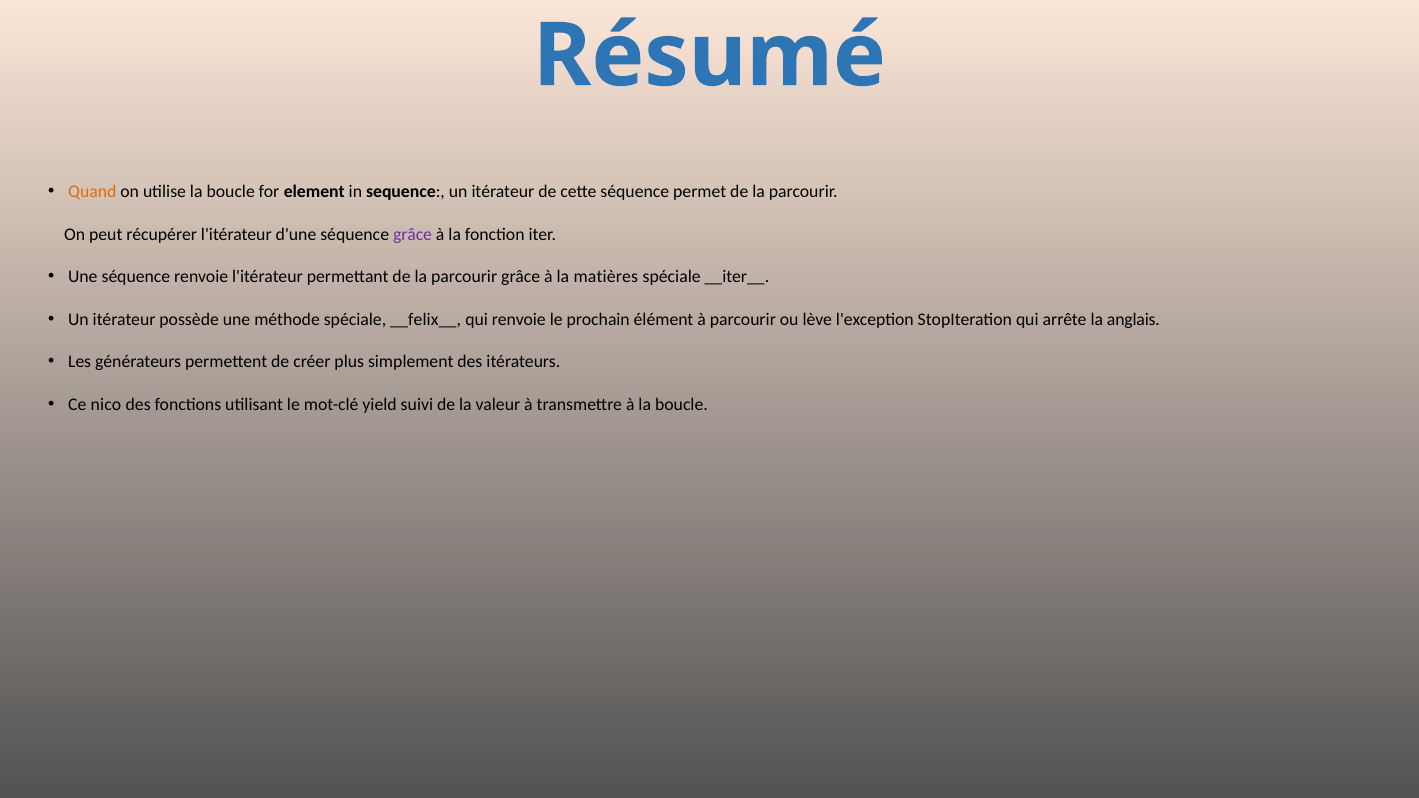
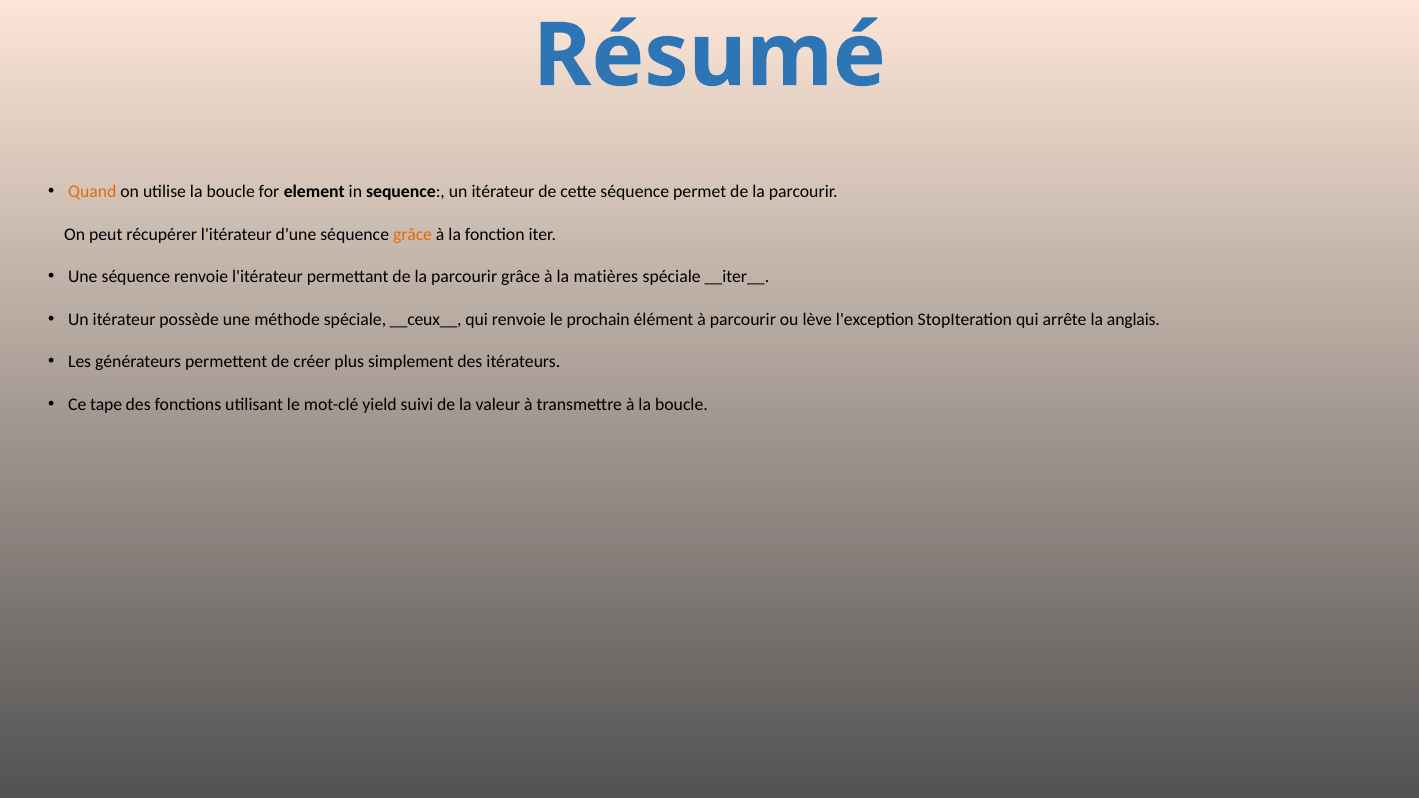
grâce colour: purple -> orange (413, 234)
__felix__: __felix__ -> __ceux__ (426, 320)
nico: nico -> tape (106, 405)
